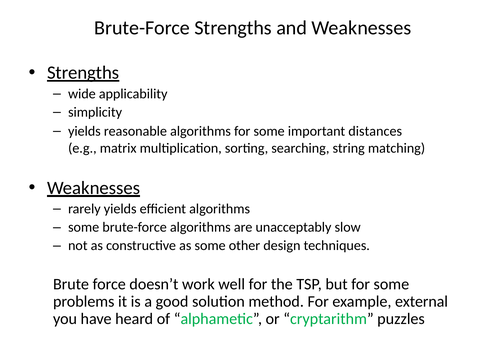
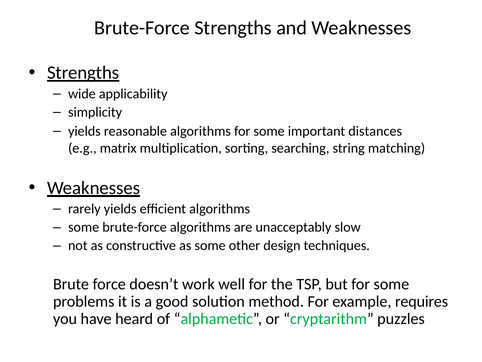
external: external -> requires (422, 301)
